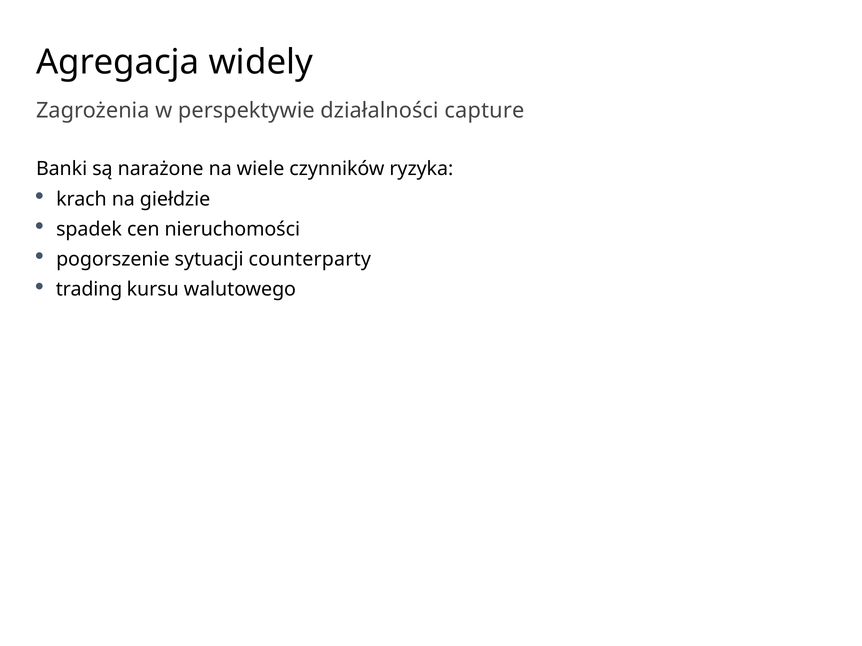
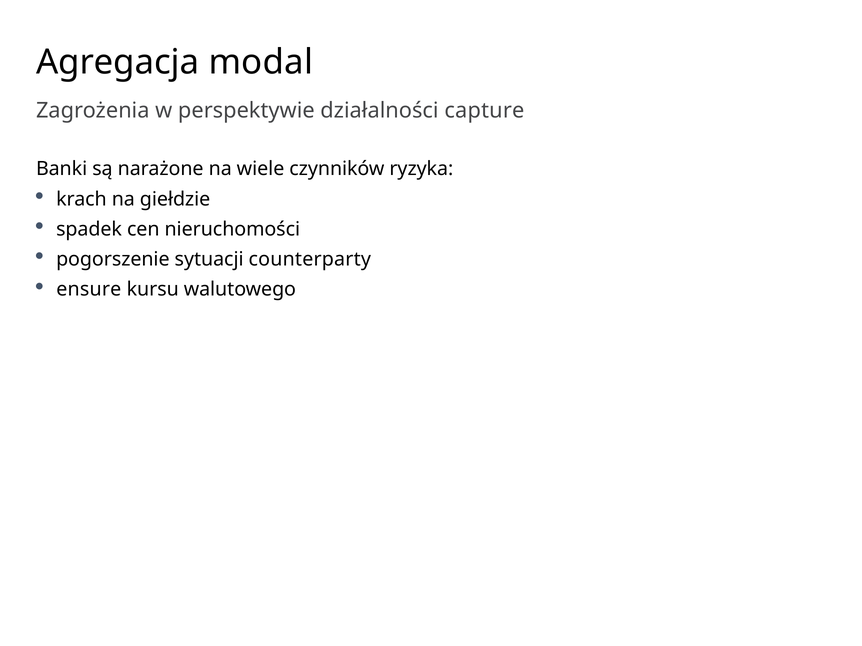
widely: widely -> modal (261, 62)
trading: trading -> ensure (89, 290)
